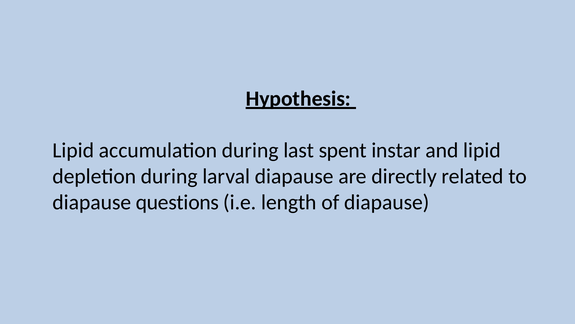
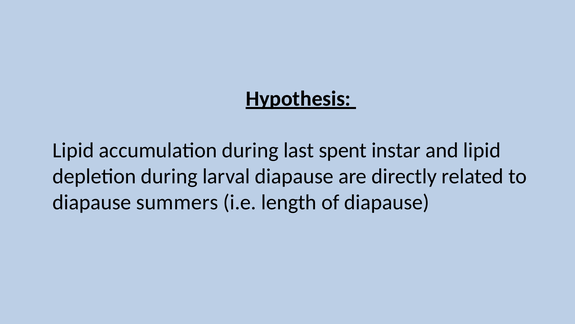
questions: questions -> summers (177, 202)
